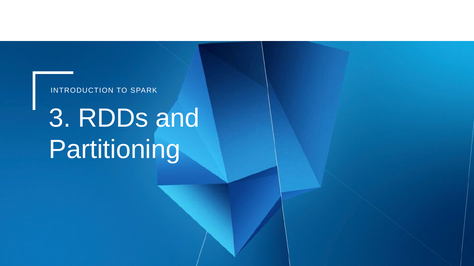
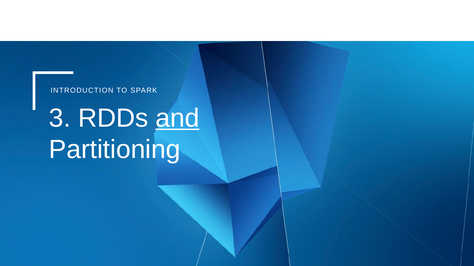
and underline: none -> present (177, 118)
